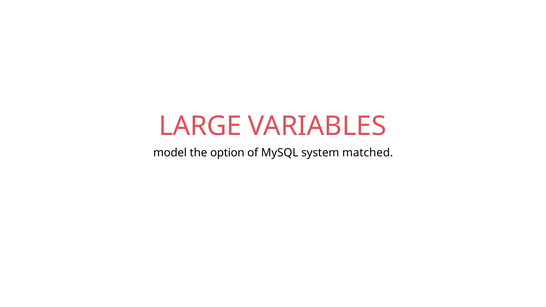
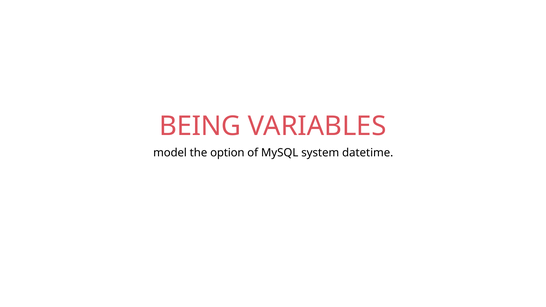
LARGE: LARGE -> BEING (200, 126)
matched: matched -> datetime (368, 153)
